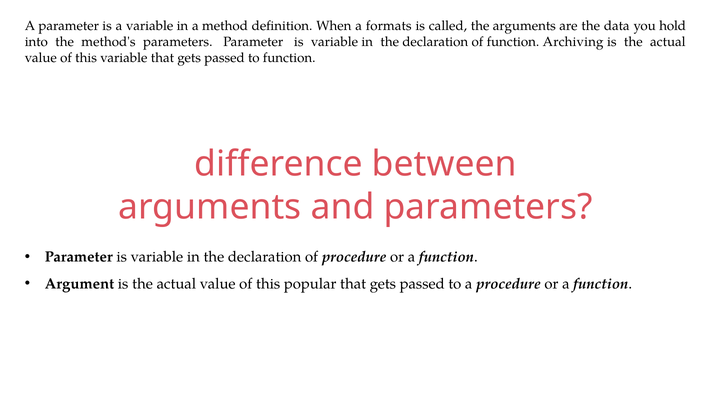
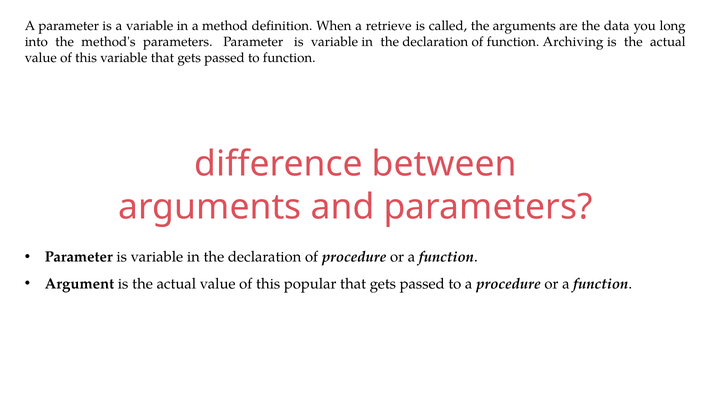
formats: formats -> retrieve (389, 26)
hold: hold -> long (673, 26)
